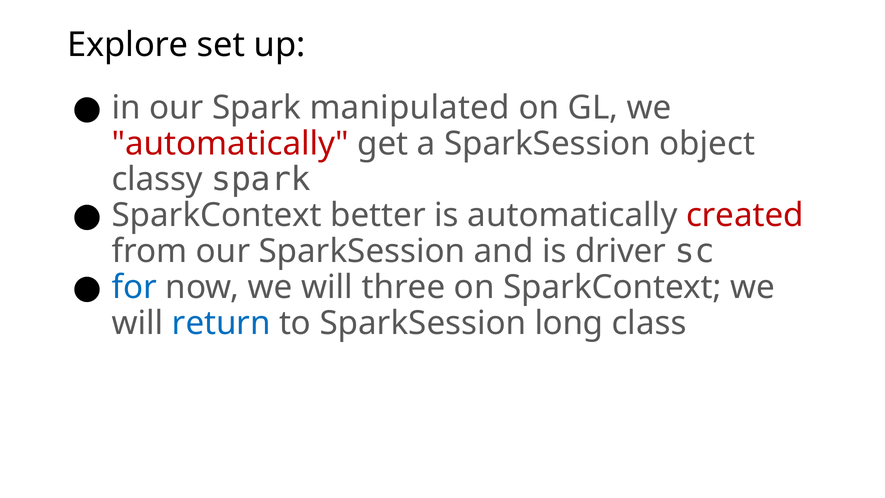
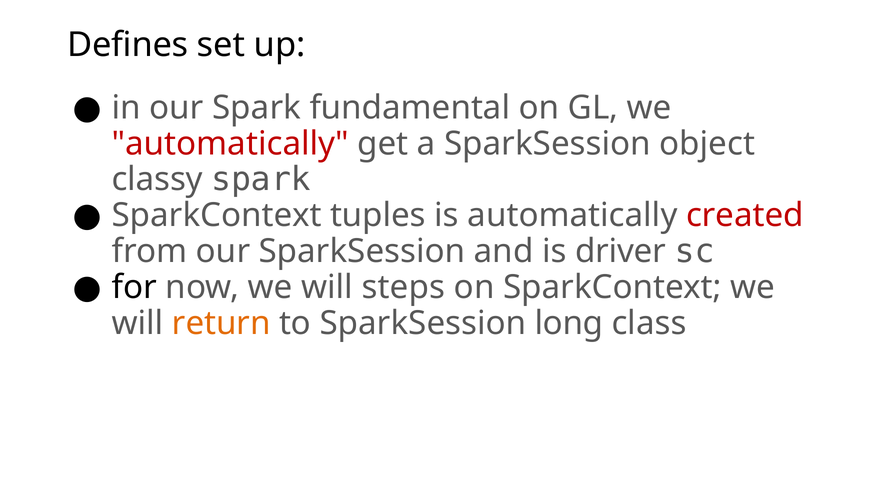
Explore: Explore -> Defines (128, 45)
manipulated: manipulated -> fundamental (410, 108)
better: better -> tuples (378, 215)
for colour: blue -> black (134, 287)
three: three -> steps (403, 287)
return colour: blue -> orange (221, 323)
